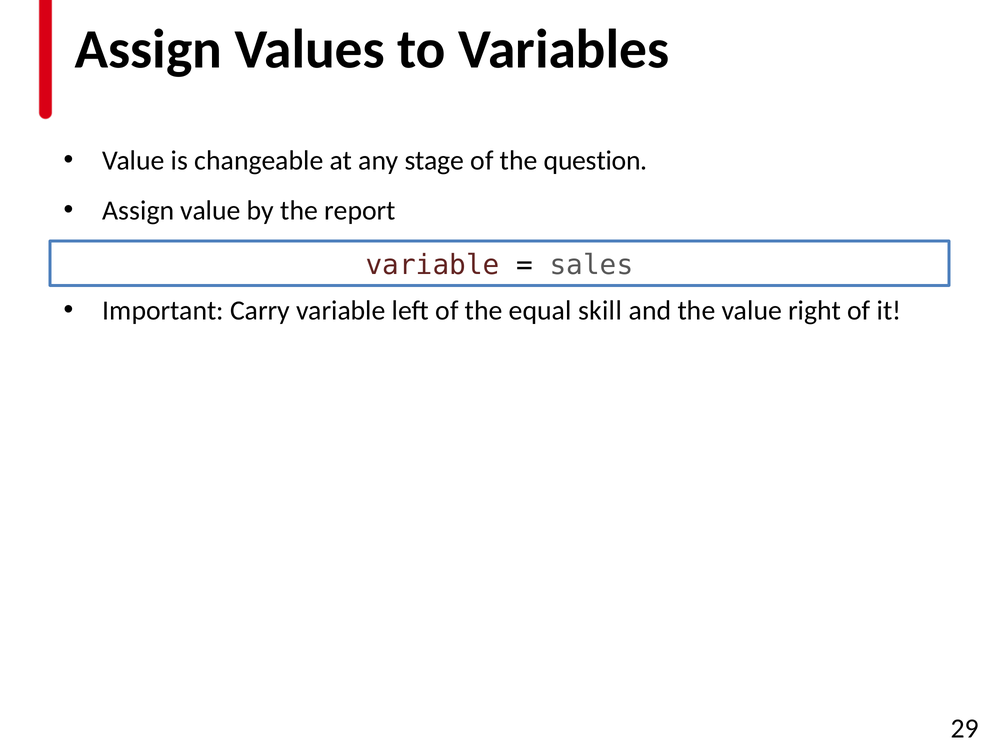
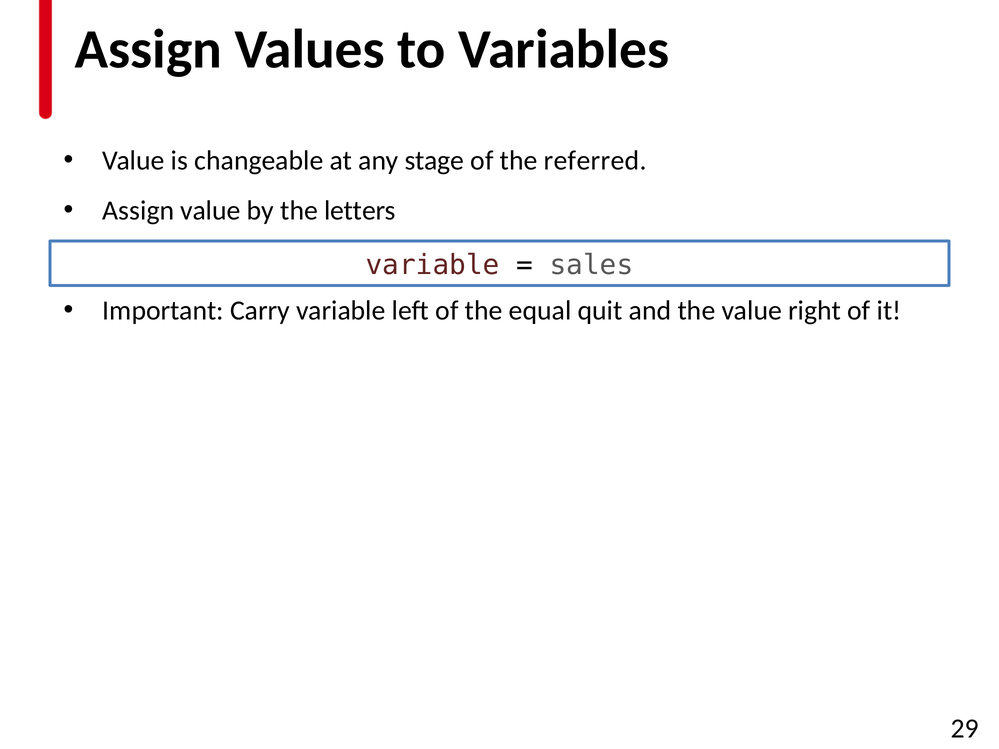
question: question -> referred (595, 161)
report: report -> letters (360, 211)
skill: skill -> quit (600, 311)
